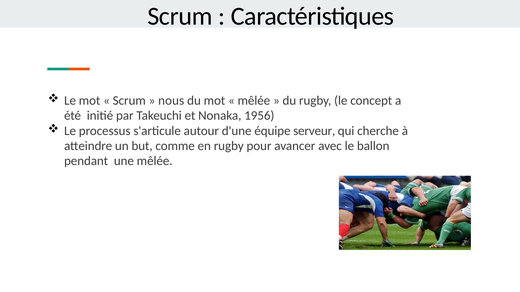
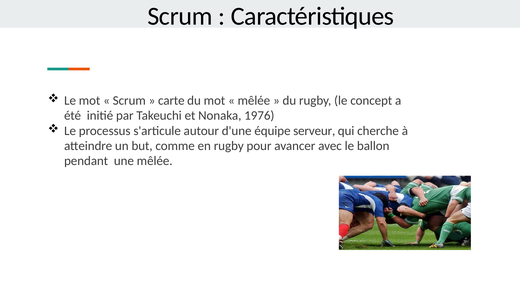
nous: nous -> carte (171, 101)
1956: 1956 -> 1976 (259, 116)
